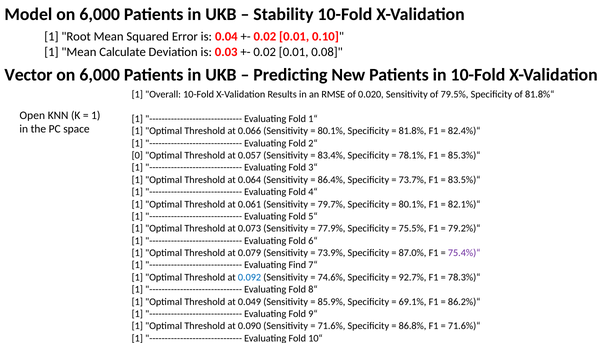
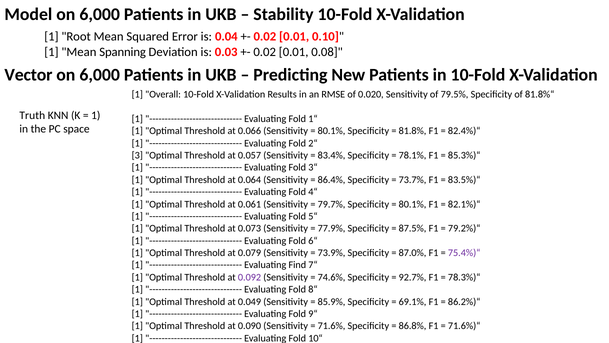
Calculate: Calculate -> Spanning (123, 52)
Open: Open -> Truth (32, 115)
0: 0 -> 3 (137, 155)
75.5%: 75.5% -> 87.5% (413, 228)
0.092 colour: blue -> purple (249, 277)
